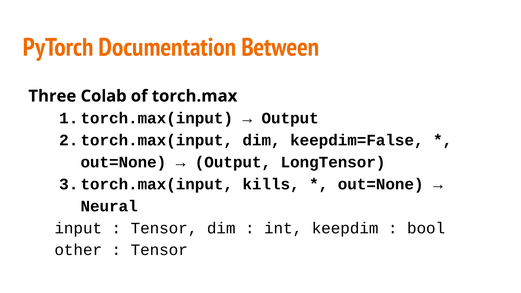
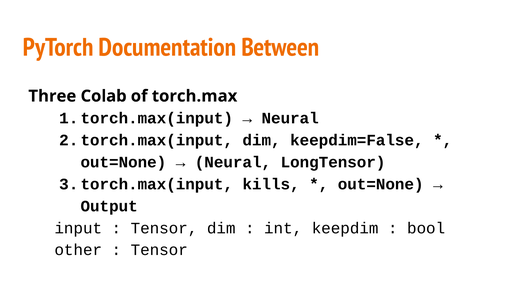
Output: Output -> Neural (290, 118)
Output: Output -> Neural (233, 162)
Neural: Neural -> Output (109, 206)
